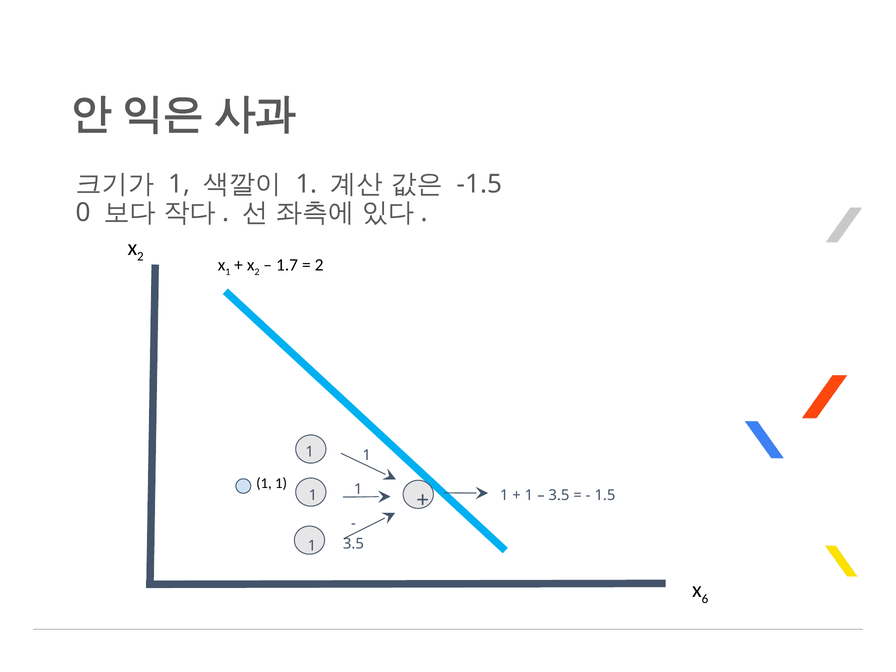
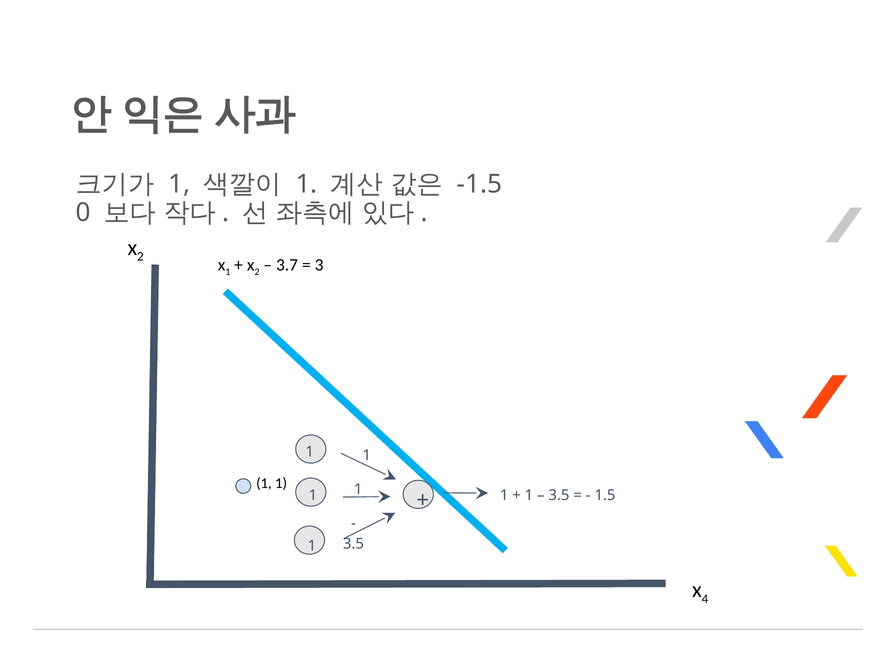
1.7: 1.7 -> 3.7 (287, 265)
2: 2 -> 3 (319, 265)
6: 6 -> 4 (705, 599)
